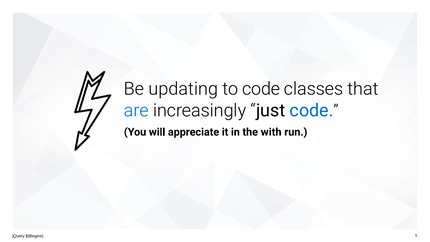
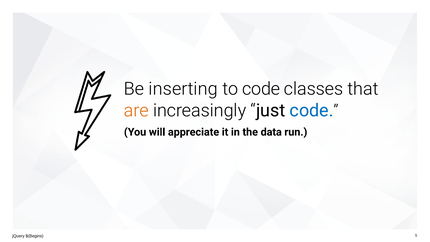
updating: updating -> inserting (183, 89)
are colour: blue -> orange (136, 110)
with: with -> data (271, 132)
